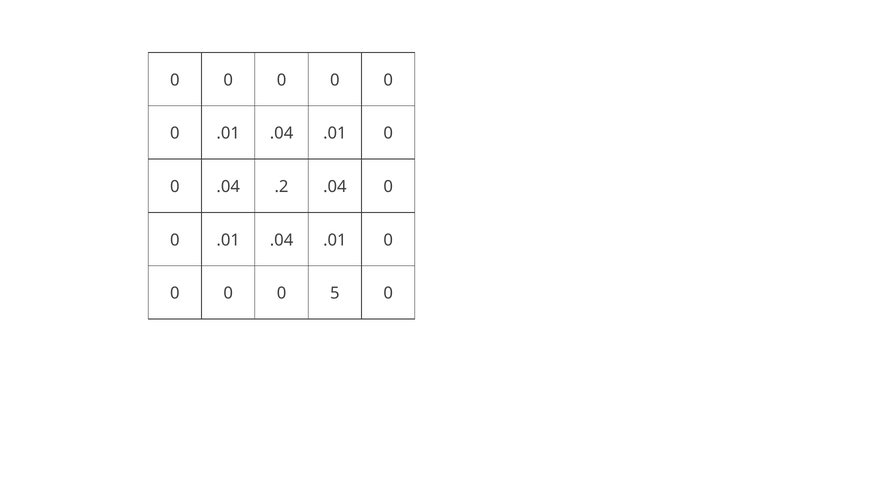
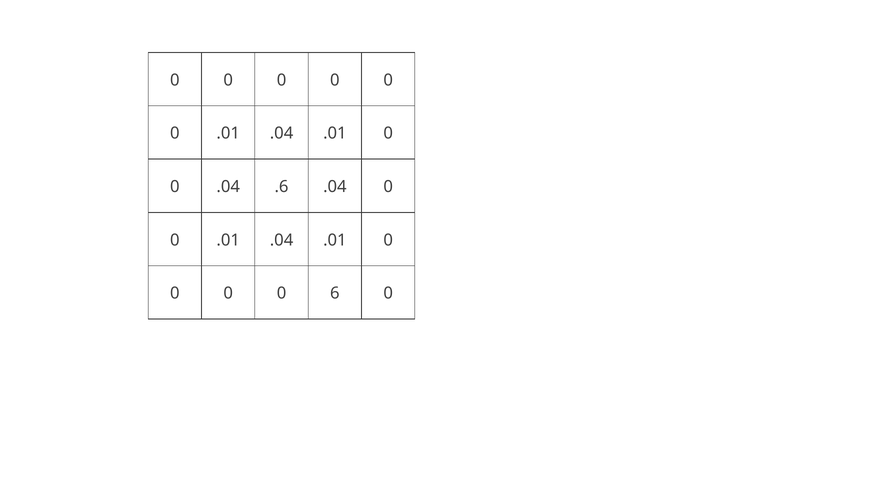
.2: .2 -> .6 (282, 187)
5: 5 -> 6 (335, 293)
